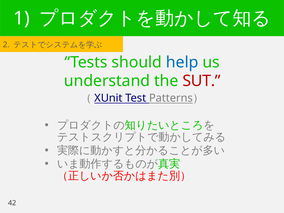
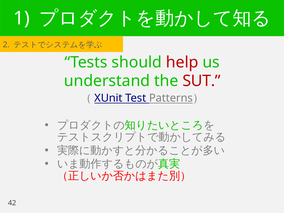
help colour: blue -> red (182, 62)
